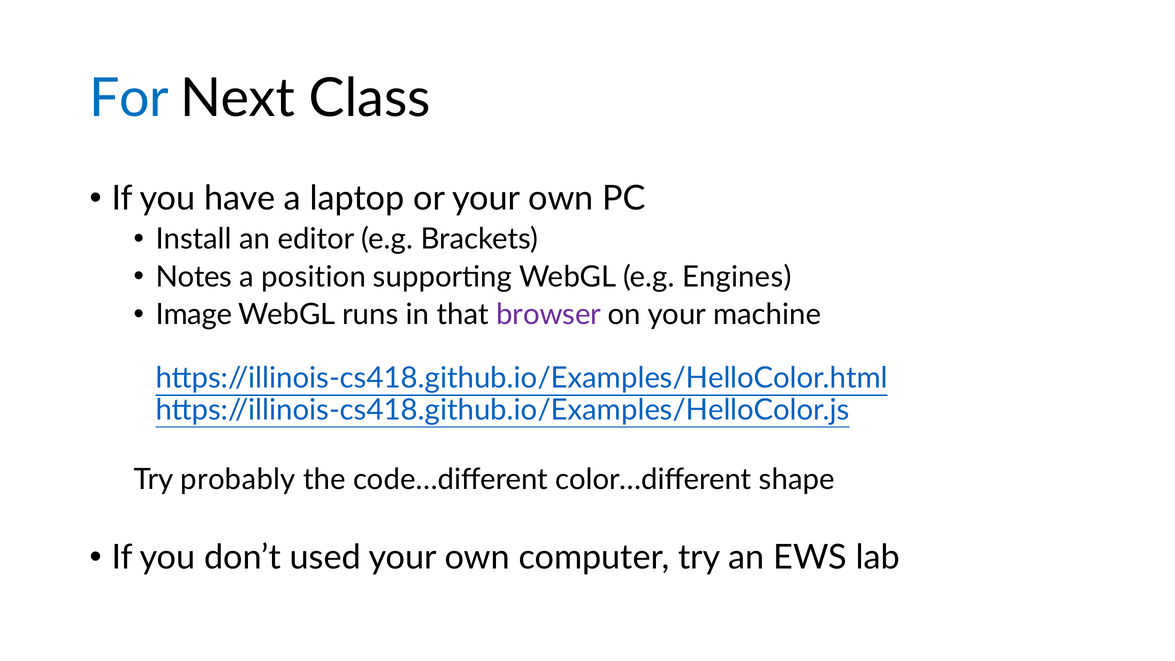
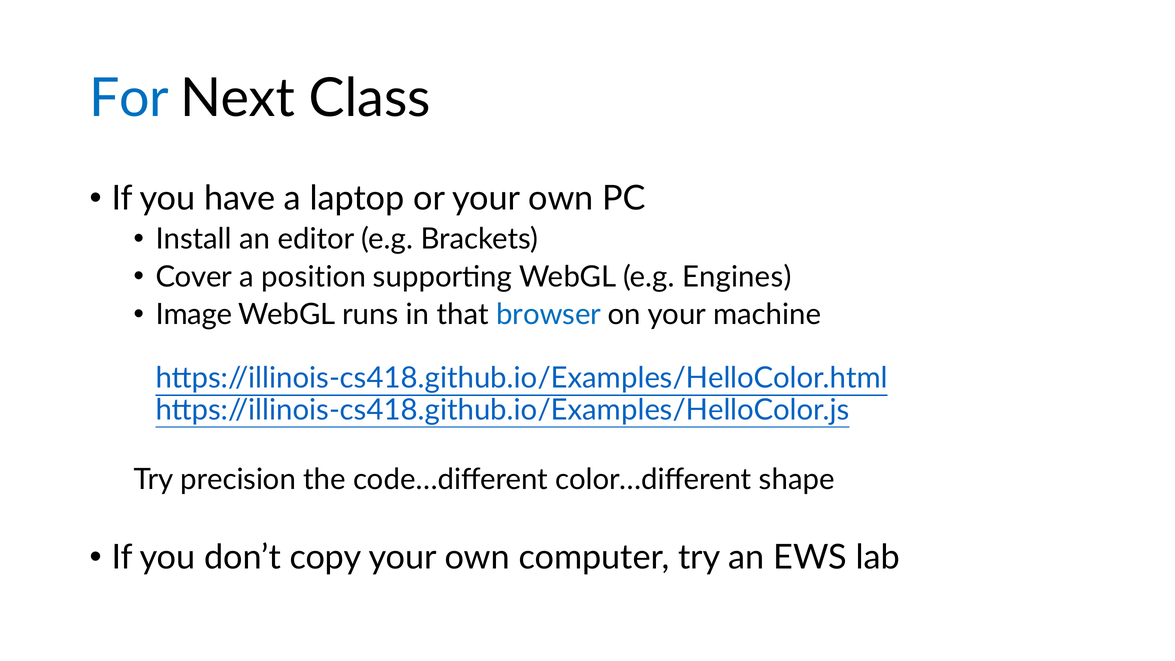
Notes: Notes -> Cover (194, 277)
browser colour: purple -> blue (549, 315)
probably: probably -> precision (238, 479)
used: used -> copy (325, 558)
